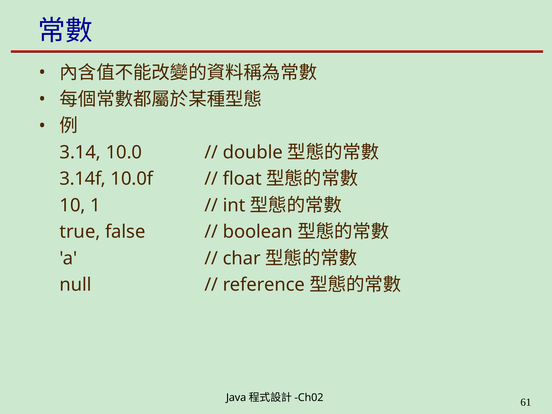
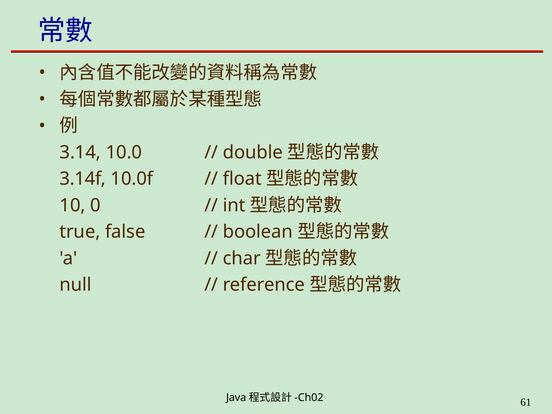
1: 1 -> 0 (96, 205)
